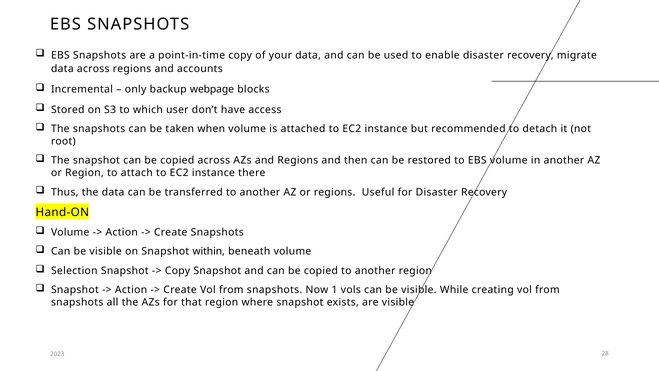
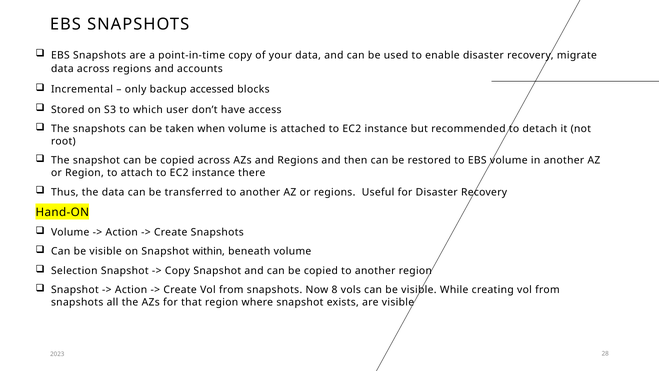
webpage: webpage -> accessed (212, 89)
1: 1 -> 8 (335, 290)
